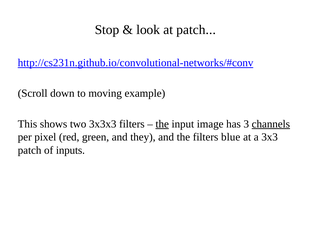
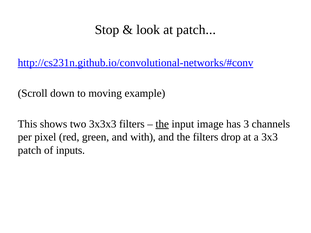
channels underline: present -> none (271, 124)
they: they -> with (143, 137)
blue: blue -> drop (231, 137)
